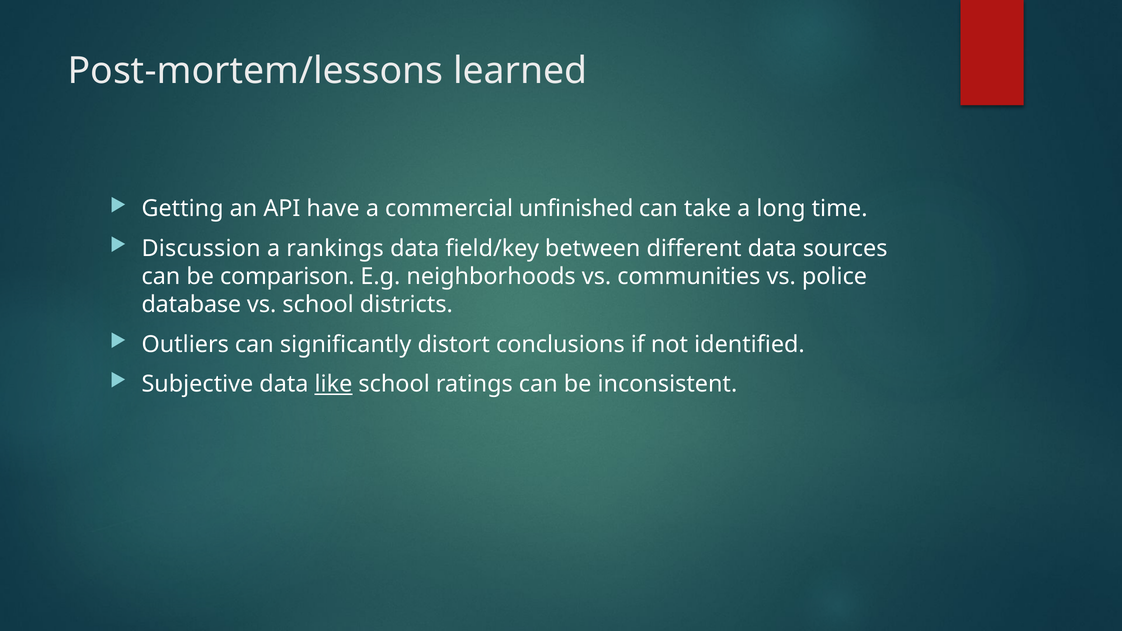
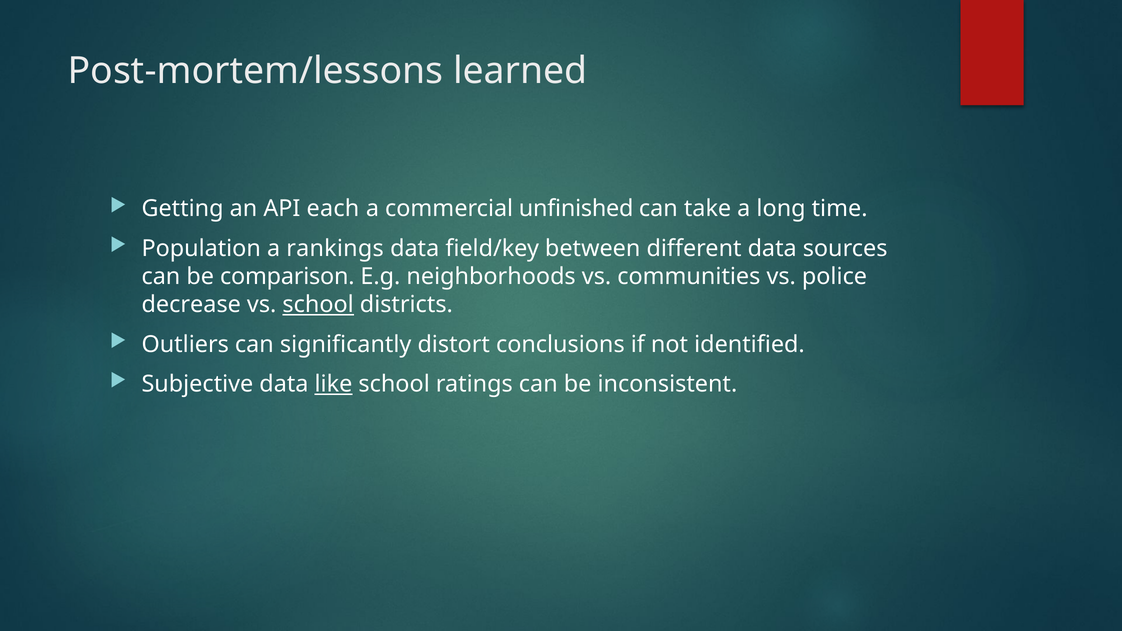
have: have -> each (333, 209)
Discussion: Discussion -> Population (201, 249)
database: database -> decrease (191, 305)
school underline: none -> present (318, 305)
